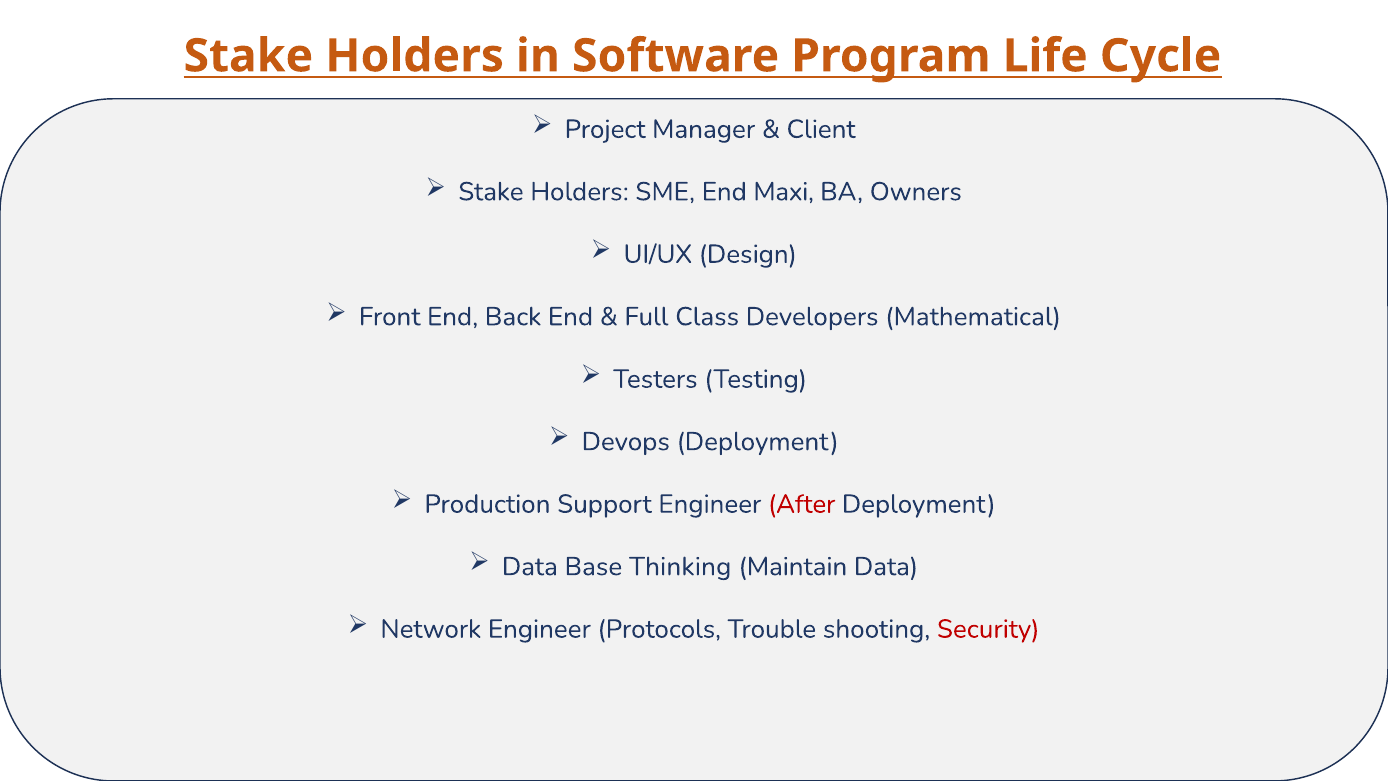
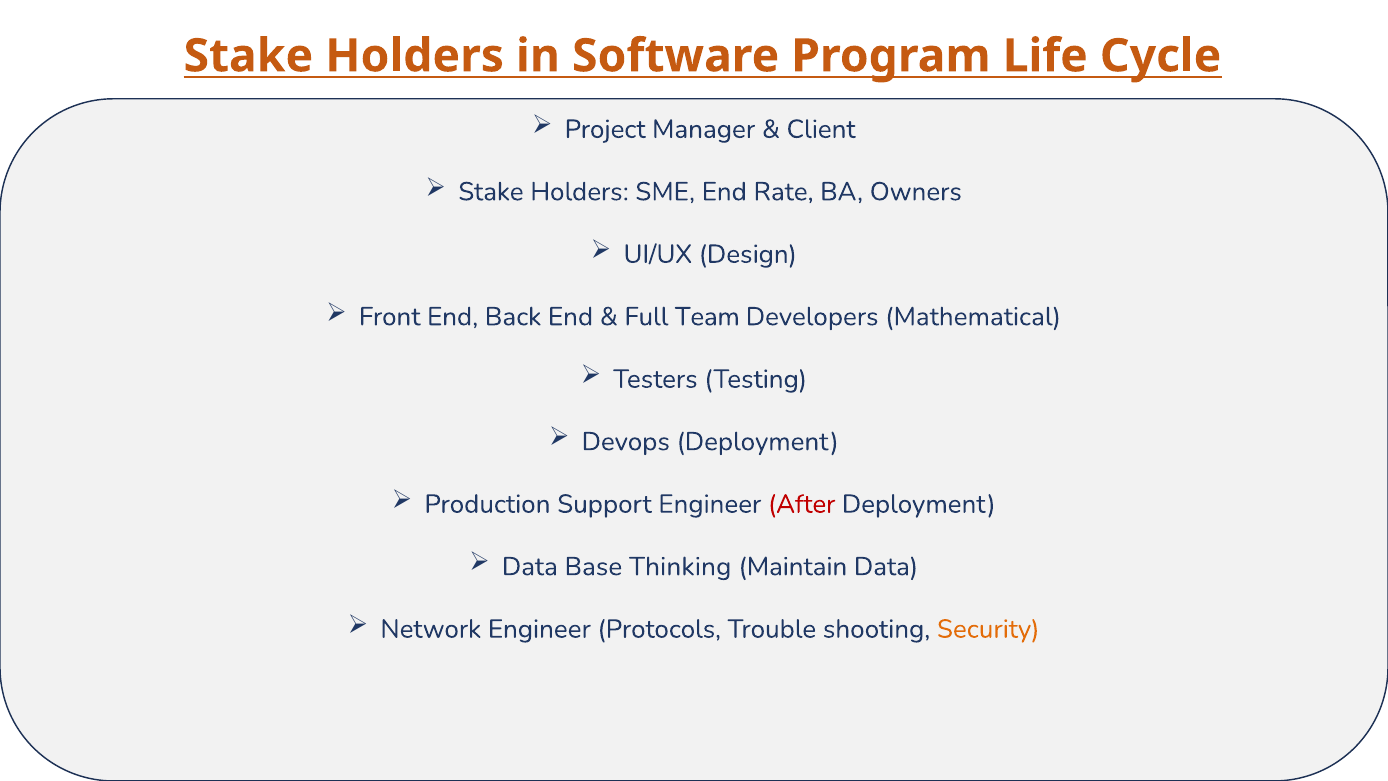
Maxi: Maxi -> Rate (784, 192)
Class: Class -> Team (707, 317)
Security colour: red -> orange (988, 629)
